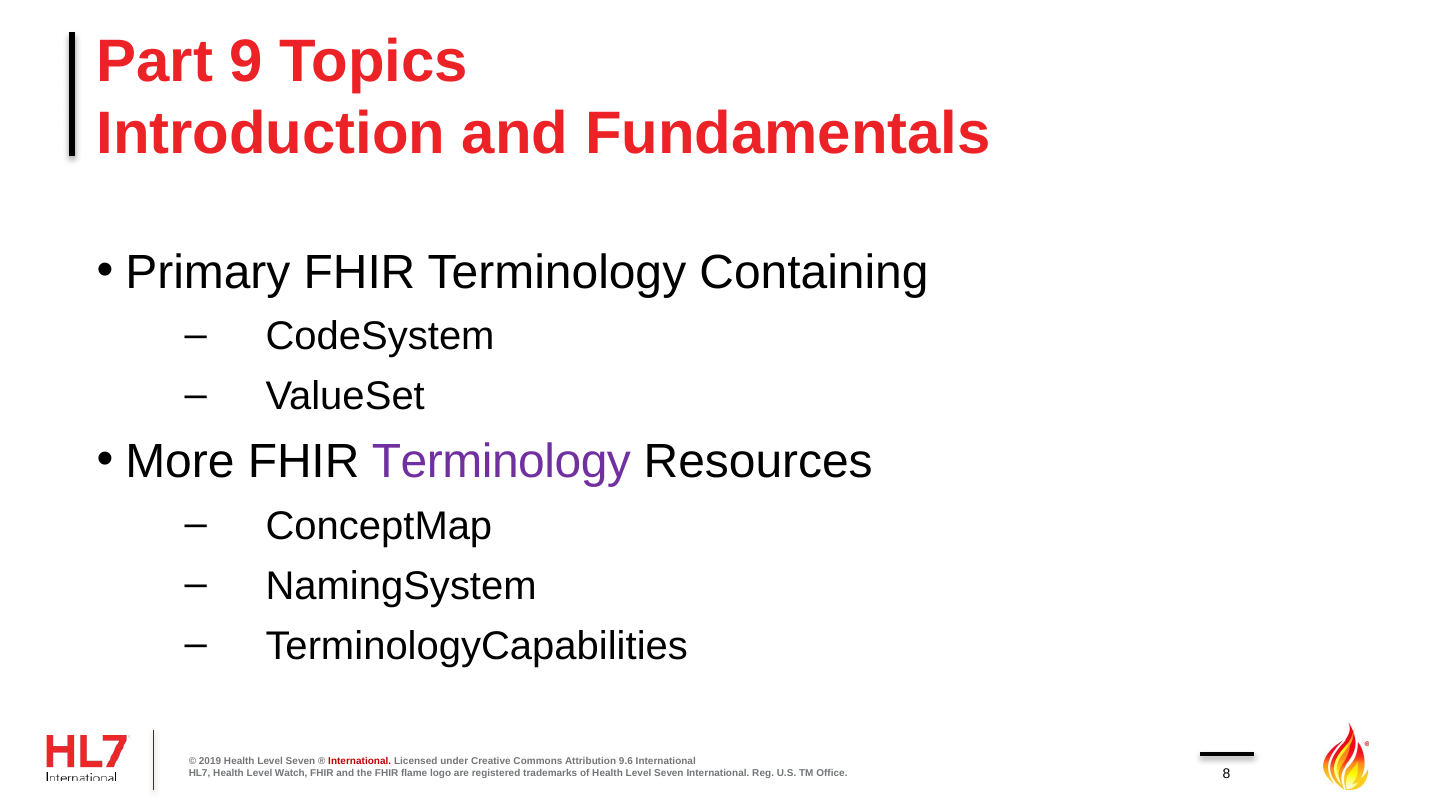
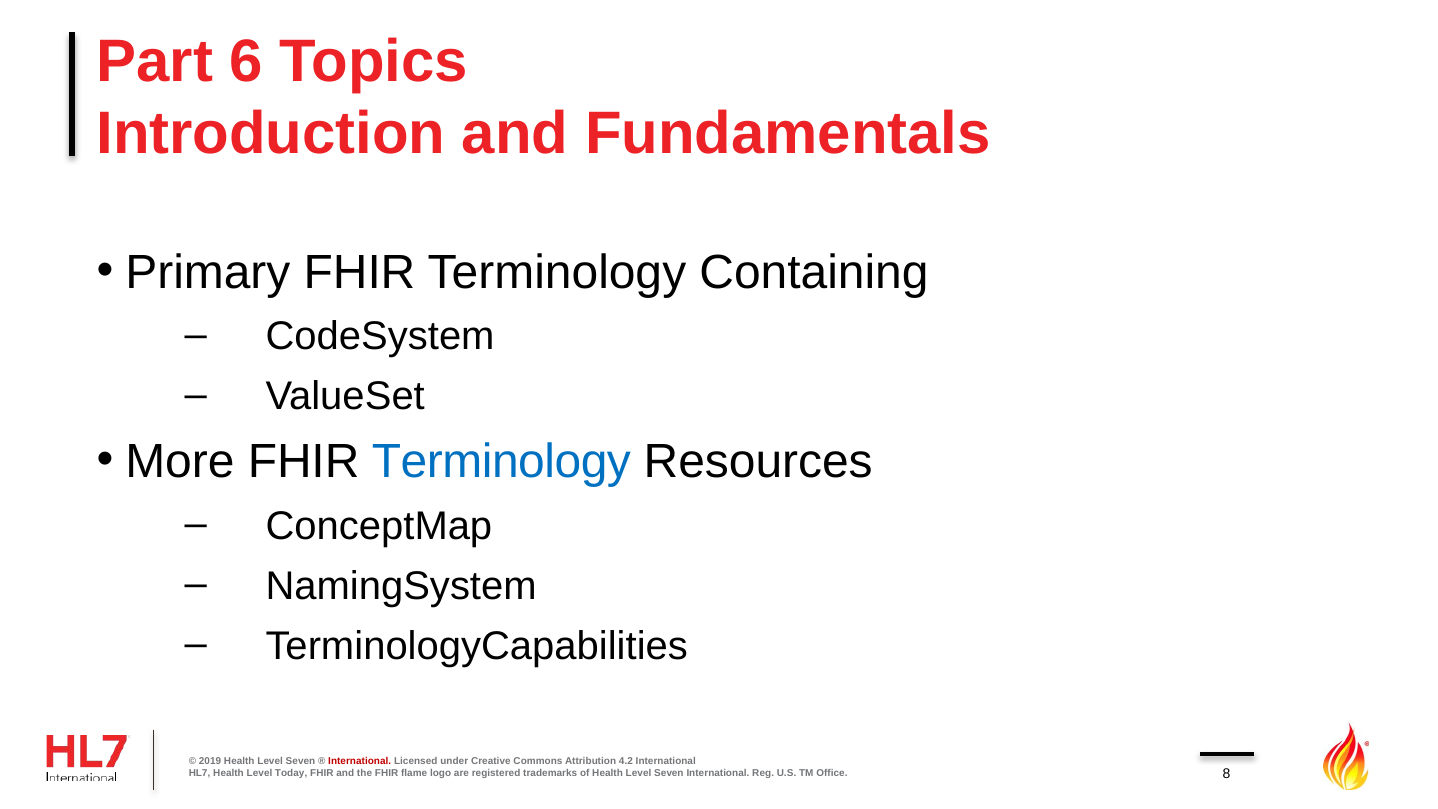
9: 9 -> 6 (246, 62)
Terminology colour: purple -> blue (501, 462)
9.6: 9.6 -> 4.2 (626, 761)
Watch: Watch -> Today (291, 773)
